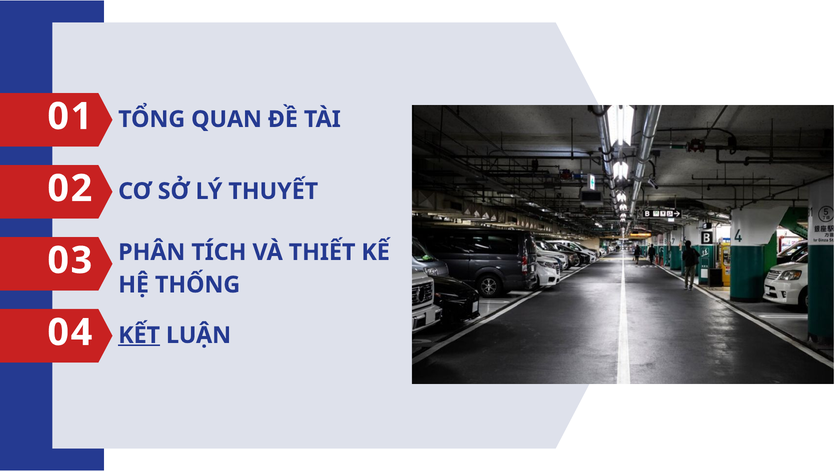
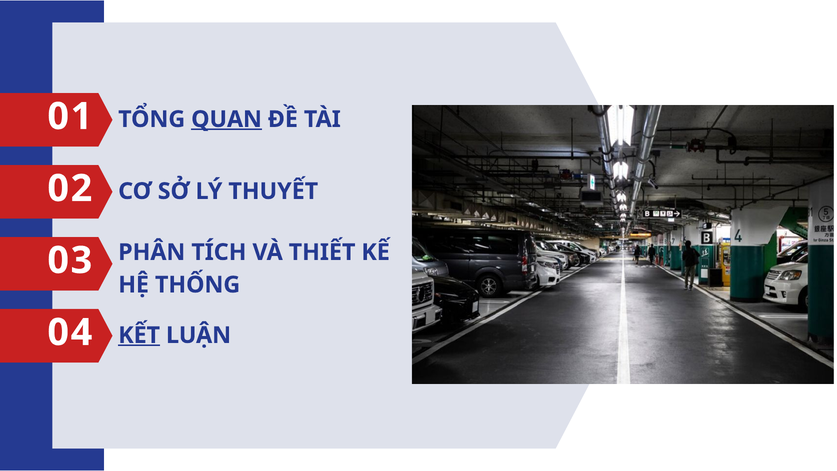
QUAN underline: none -> present (227, 119)
